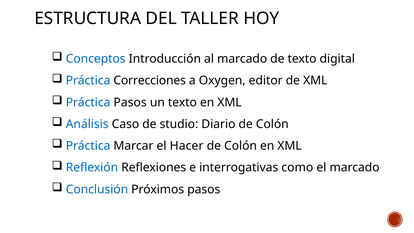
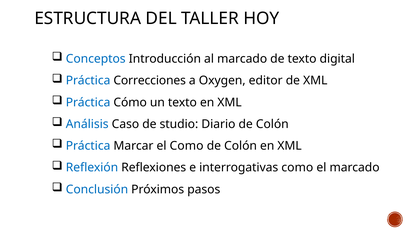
Práctica Pasos: Pasos -> Cómo (130, 102)
el Hacer: Hacer -> Como (187, 146)
